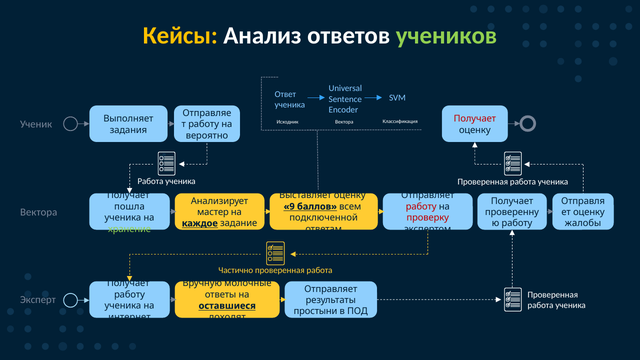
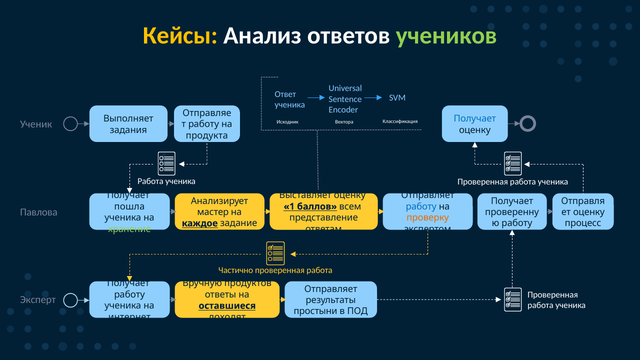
Получает colour: red -> blue (475, 119)
вероятно: вероятно -> продукта (207, 136)
работу colour: red -> blue (421, 207)
9: 9 -> 1 (289, 207)
Вектора: Вектора -> Павлова (39, 212)
подключенной: подключенной -> представление (324, 218)
проверку colour: red -> orange (428, 218)
жалобы: жалобы -> процесс (583, 223)
молочные: молочные -> продуктов (248, 283)
